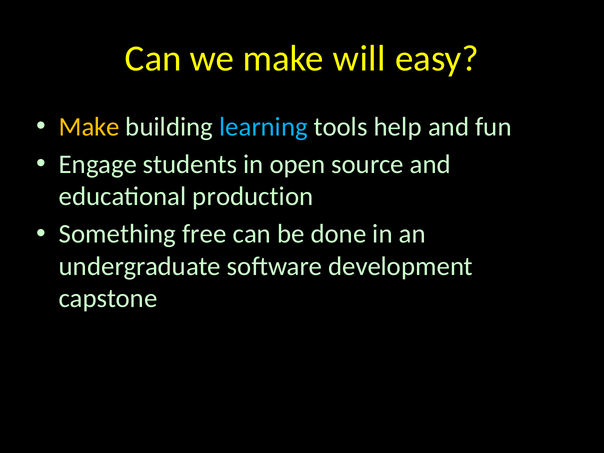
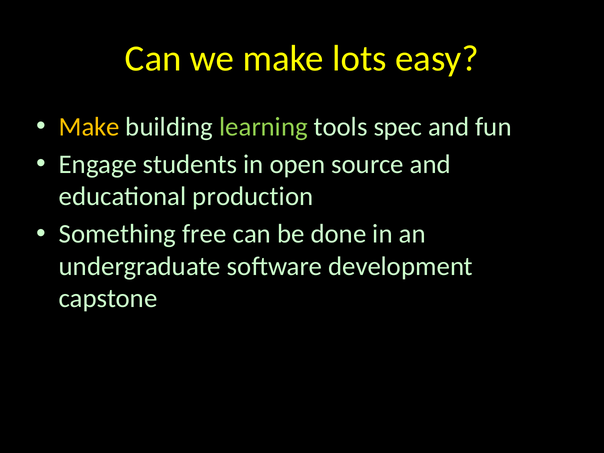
will: will -> lots (359, 58)
learning colour: light blue -> light green (263, 127)
help: help -> spec (398, 127)
